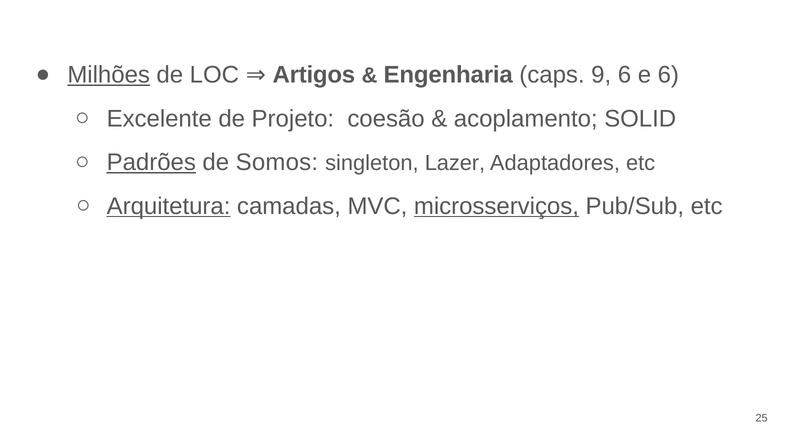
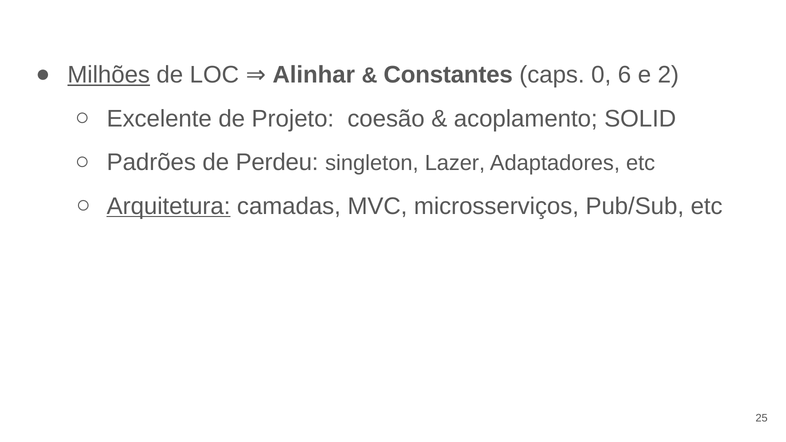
Artigos: Artigos -> Alinhar (314, 75)
Engenharia: Engenharia -> Constantes (448, 75)
9: 9 -> 0 (601, 75)
e 6: 6 -> 2 (668, 75)
Padrões underline: present -> none (151, 162)
Somos: Somos -> Perdeu (277, 162)
microsserviços underline: present -> none (496, 206)
